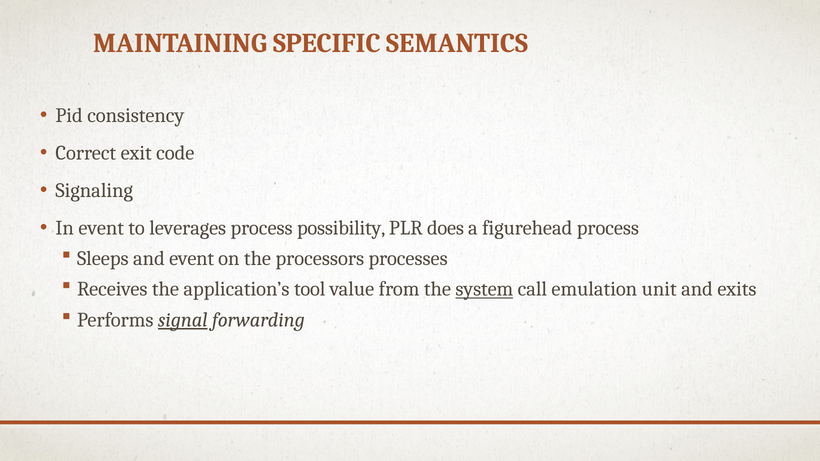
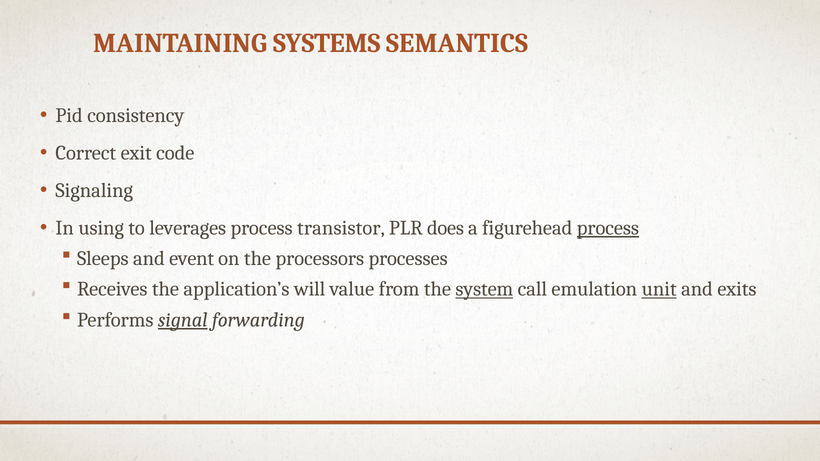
SPECIFIC: SPECIFIC -> SYSTEMS (327, 43)
In event: event -> using (101, 228)
possibility: possibility -> transistor (341, 228)
process underline: none -> present (608, 228)
tool: tool -> will (310, 289)
unit underline: none -> present (659, 289)
